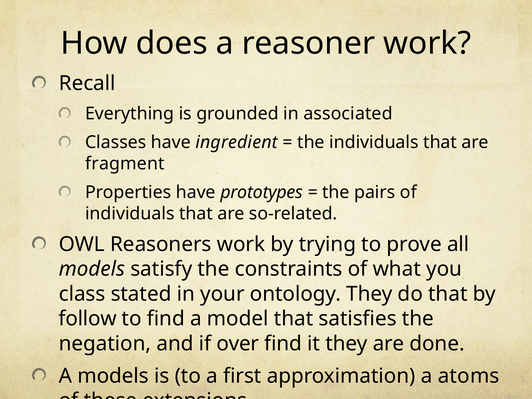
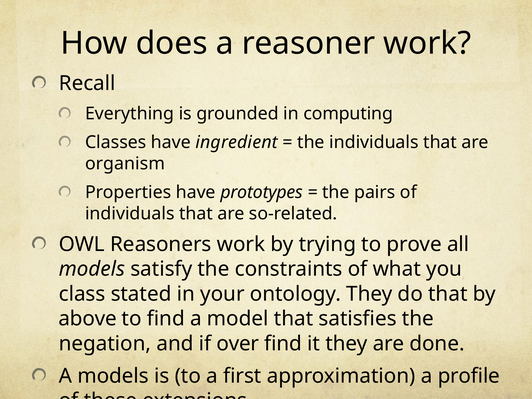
associated: associated -> computing (348, 114)
fragment: fragment -> organism (125, 164)
follow: follow -> above (88, 319)
atoms: atoms -> profile (469, 376)
